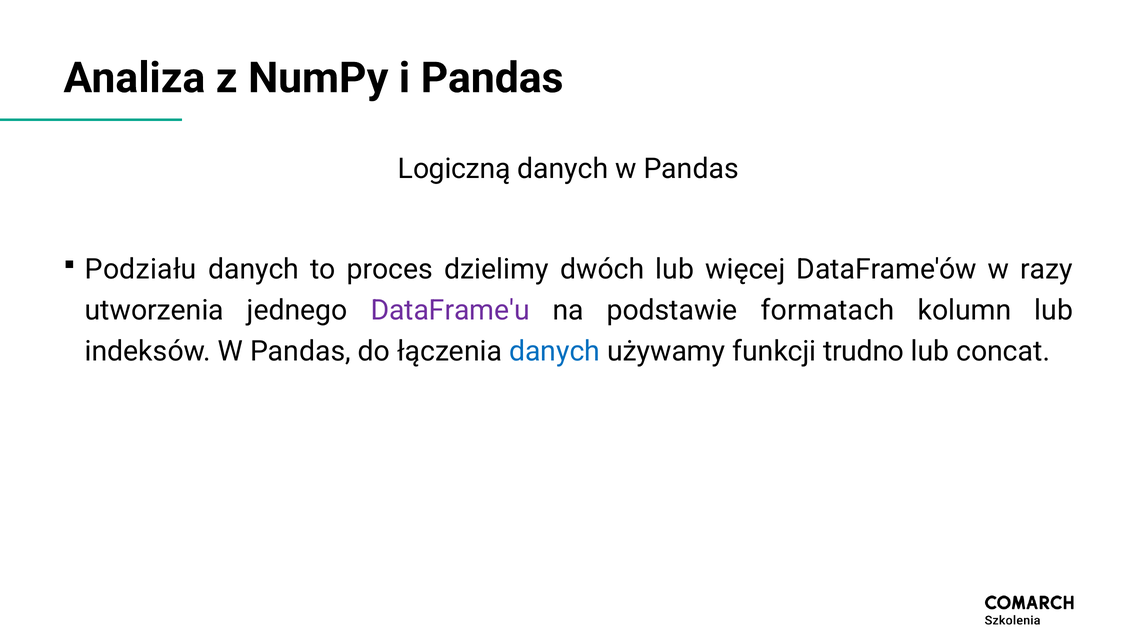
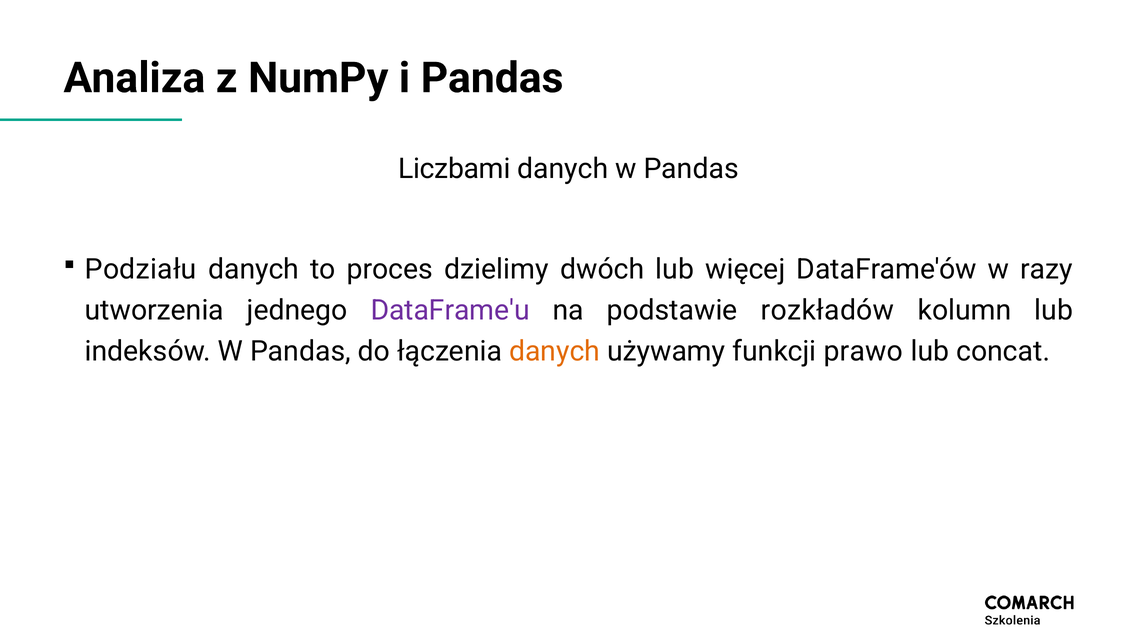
Logiczną: Logiczną -> Liczbami (454, 169)
formatach: formatach -> rozkładów (828, 310)
danych colour: blue -> orange (555, 351)
trudno: trudno -> prawo (863, 351)
